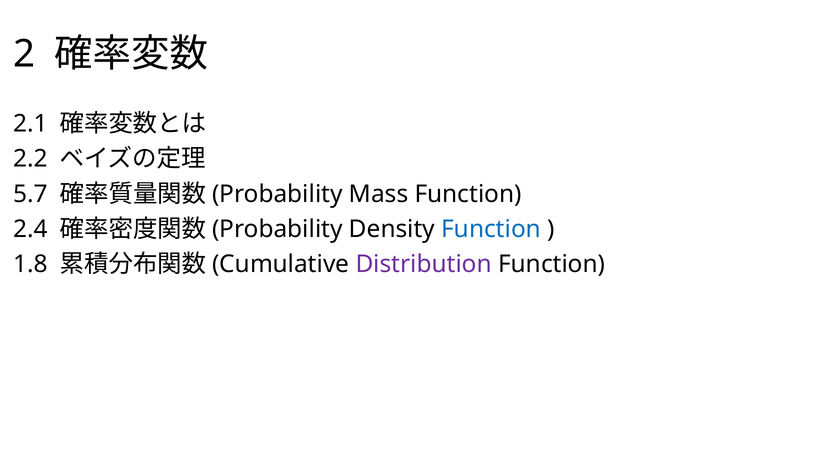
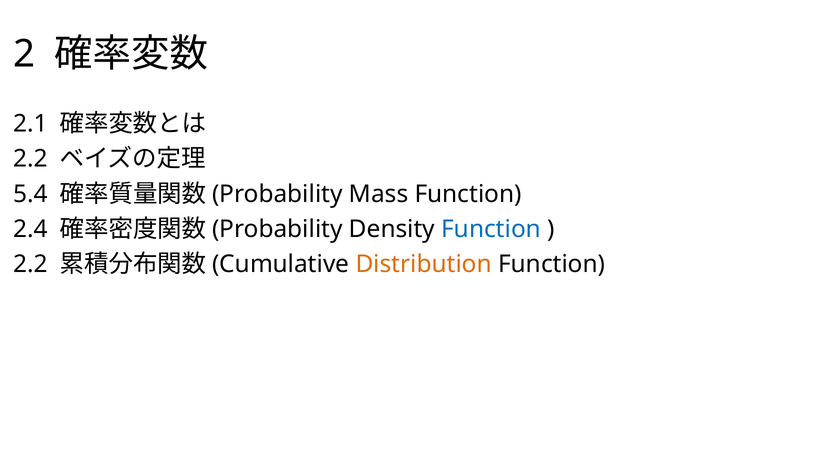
5.7: 5.7 -> 5.4 (30, 194)
1.8: 1.8 -> 2.2 (30, 264)
Distribution colour: purple -> orange (424, 264)
